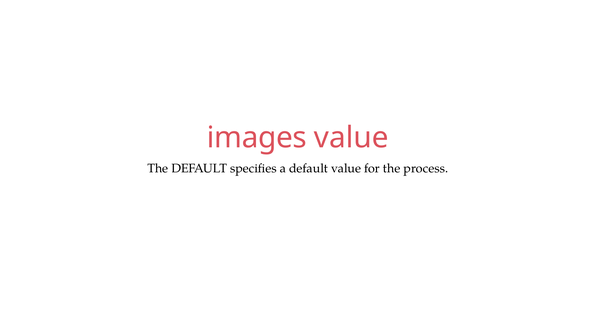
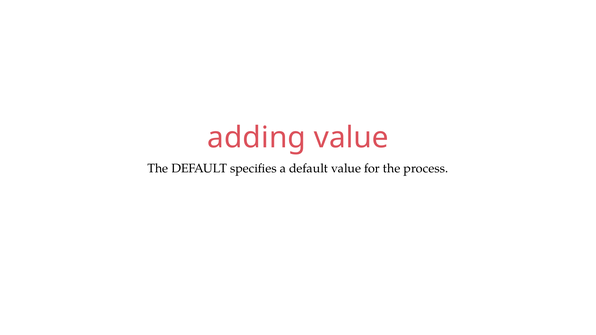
images: images -> adding (257, 138)
